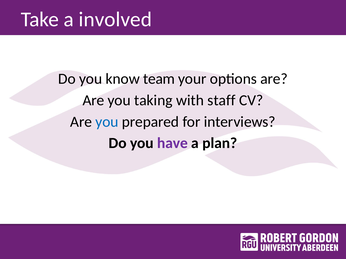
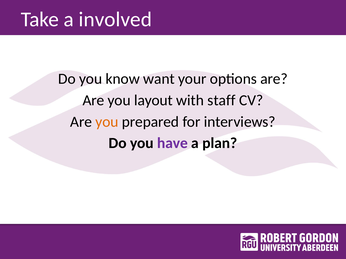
team: team -> want (159, 79)
taking: taking -> layout (153, 100)
you colour: blue -> orange (107, 122)
